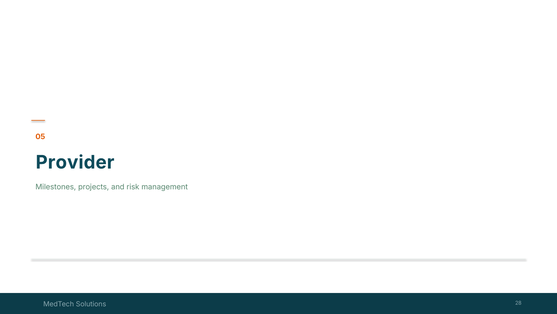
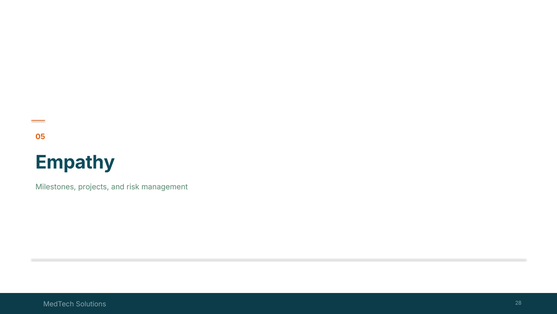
Provider: Provider -> Empathy (75, 162)
